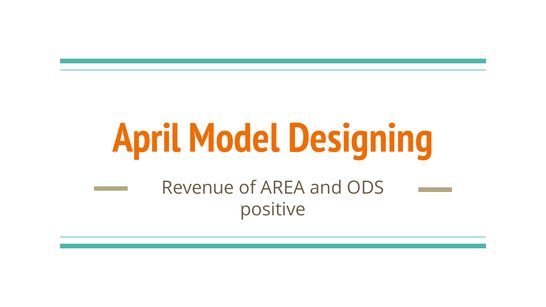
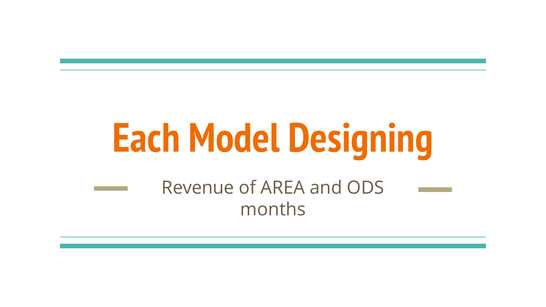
April: April -> Each (146, 138)
positive: positive -> months (273, 210)
